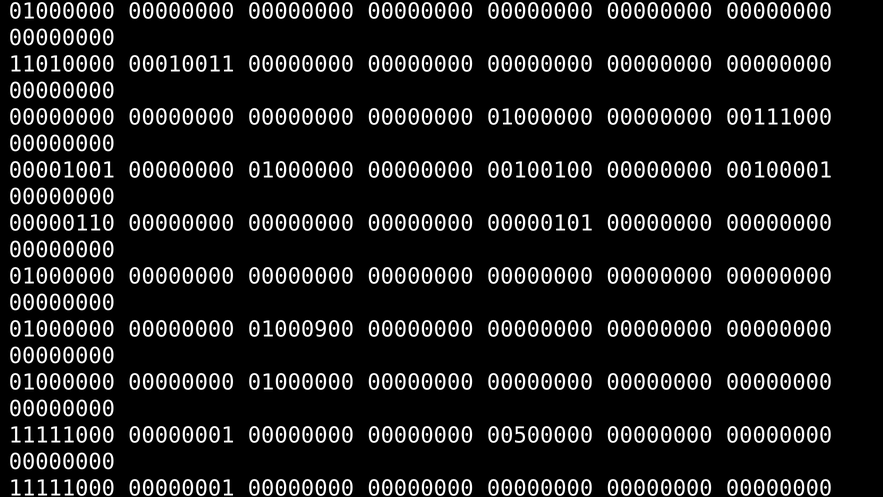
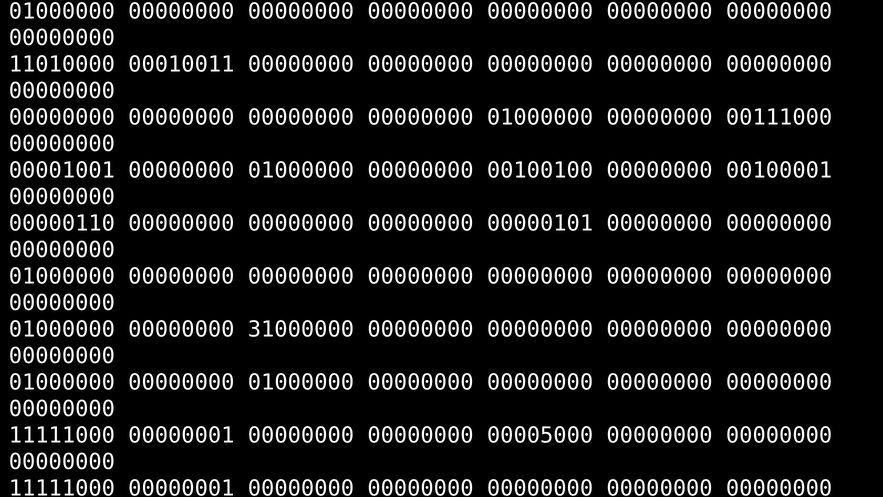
01000900: 01000900 -> 31000000 (301, 329)
00500000: 00500000 -> 00005000 (540, 435)
